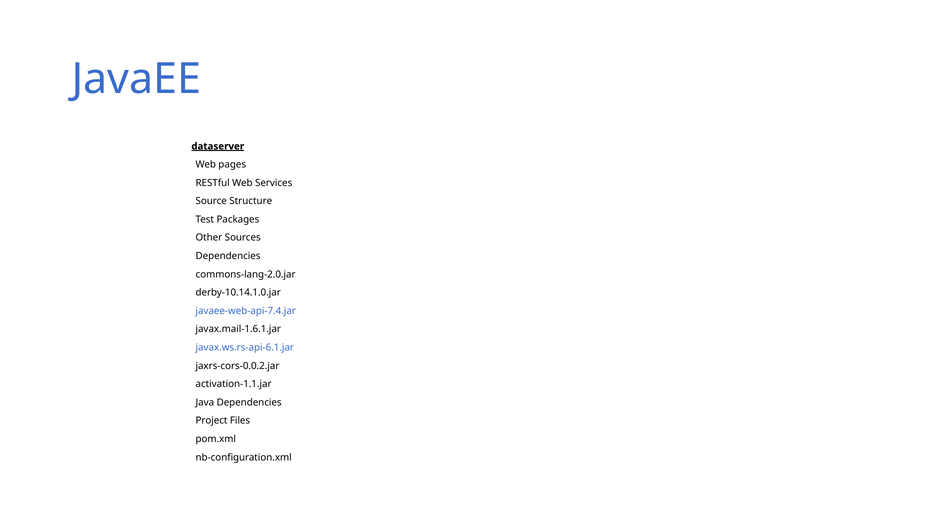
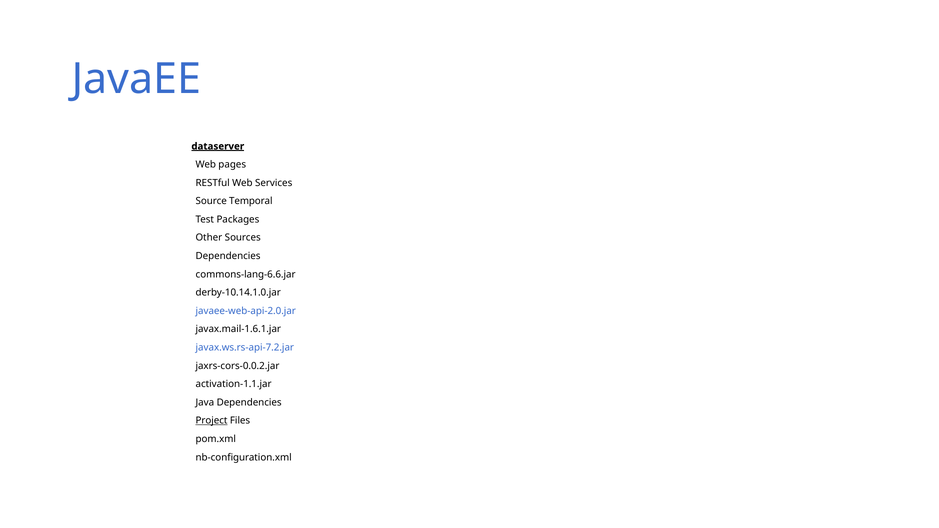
Structure: Structure -> Temporal (251, 201)
commons-lang-2.0.jar: commons-lang-2.0.jar -> commons-lang-6.6.jar (246, 274)
javaee-web-api-7.4.jar: javaee-web-api-7.4.jar -> javaee-web-api-2.0.jar (246, 311)
javax.ws.rs-api-6.1.jar: javax.ws.rs-api-6.1.jar -> javax.ws.rs-api-7.2.jar (245, 348)
Project underline: none -> present (212, 421)
